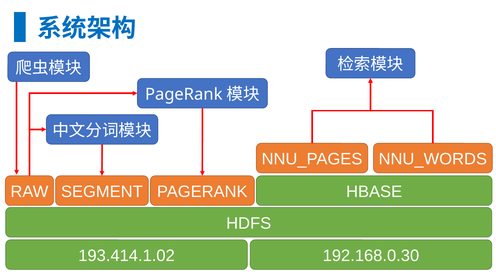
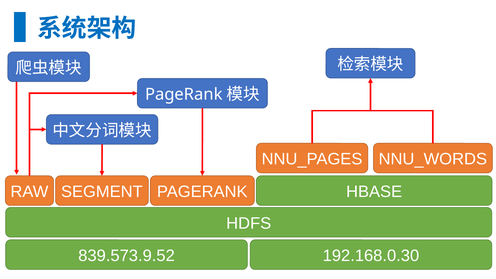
193.414.1.02: 193.414.1.02 -> 839.573.9.52 (127, 256)
